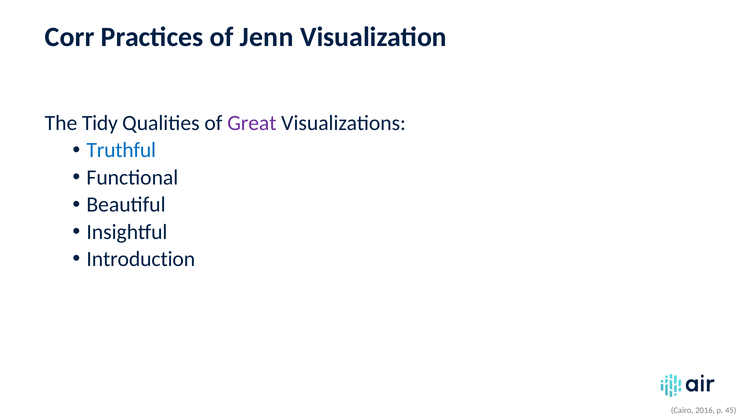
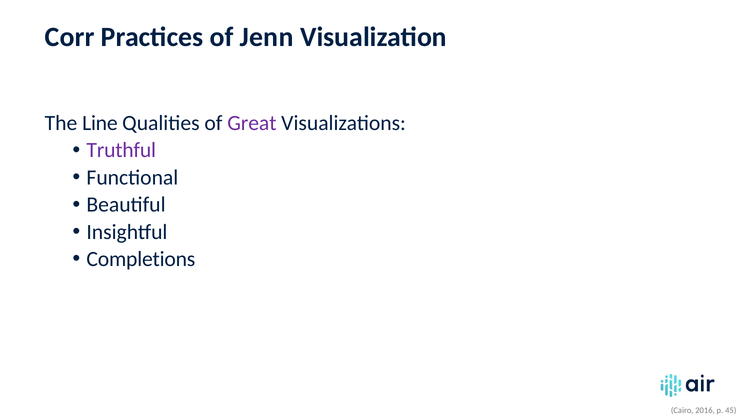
Tidy: Tidy -> Line (100, 123)
Truthful colour: blue -> purple (121, 150)
Introduction: Introduction -> Completions (141, 259)
